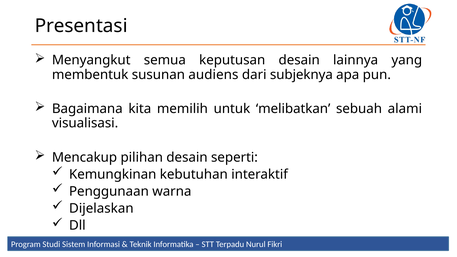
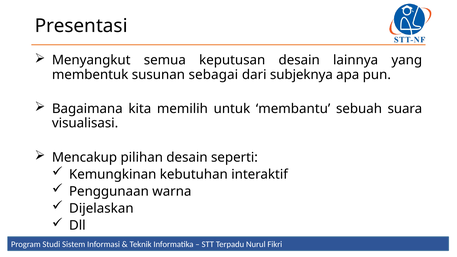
audiens: audiens -> sebagai (213, 75)
melibatkan: melibatkan -> membantu (293, 109)
alami: alami -> suara (405, 109)
